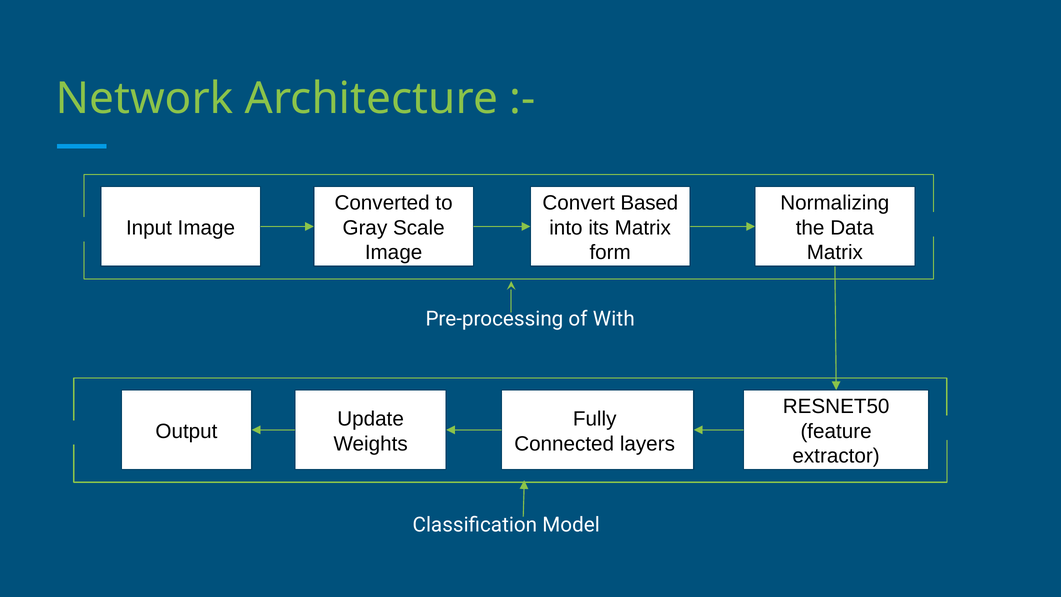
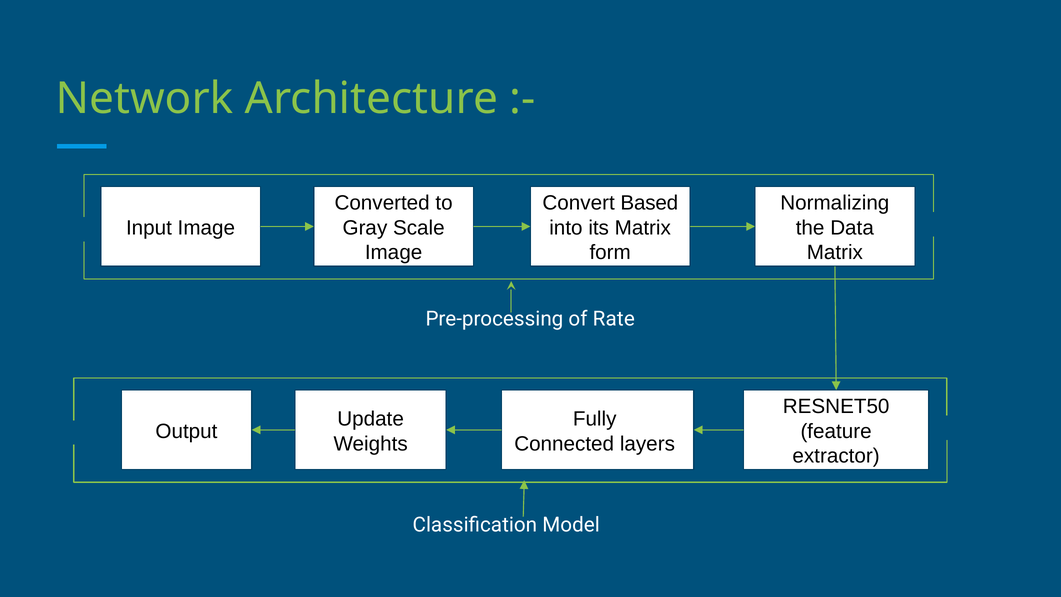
With: With -> Rate (614, 319)
